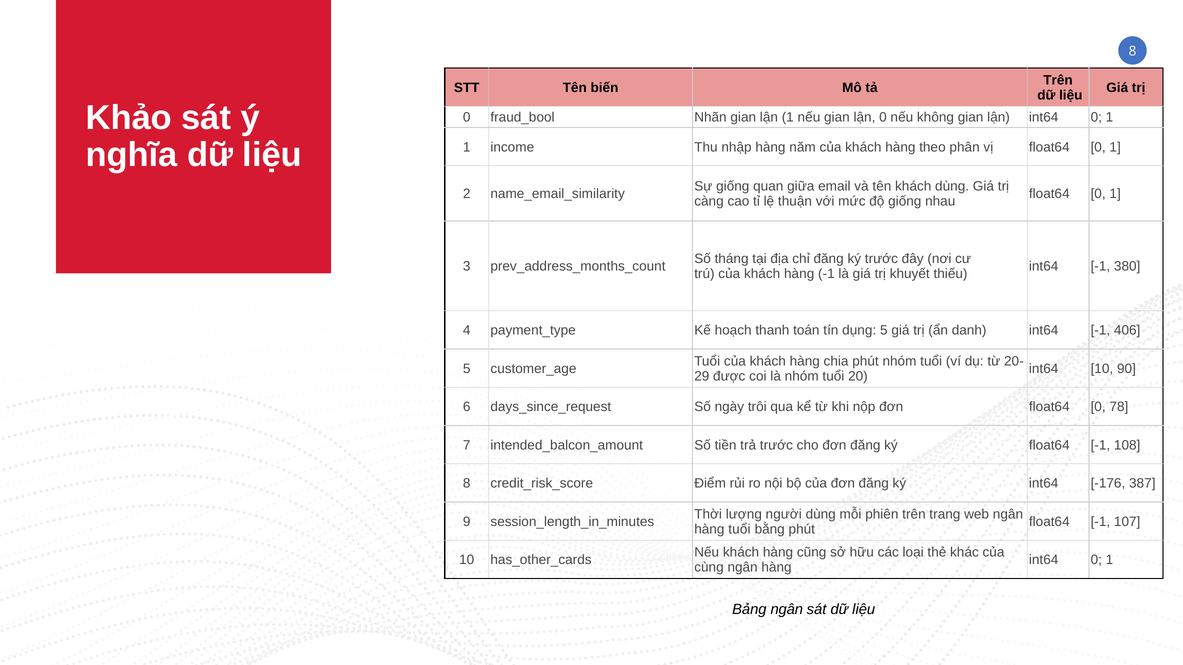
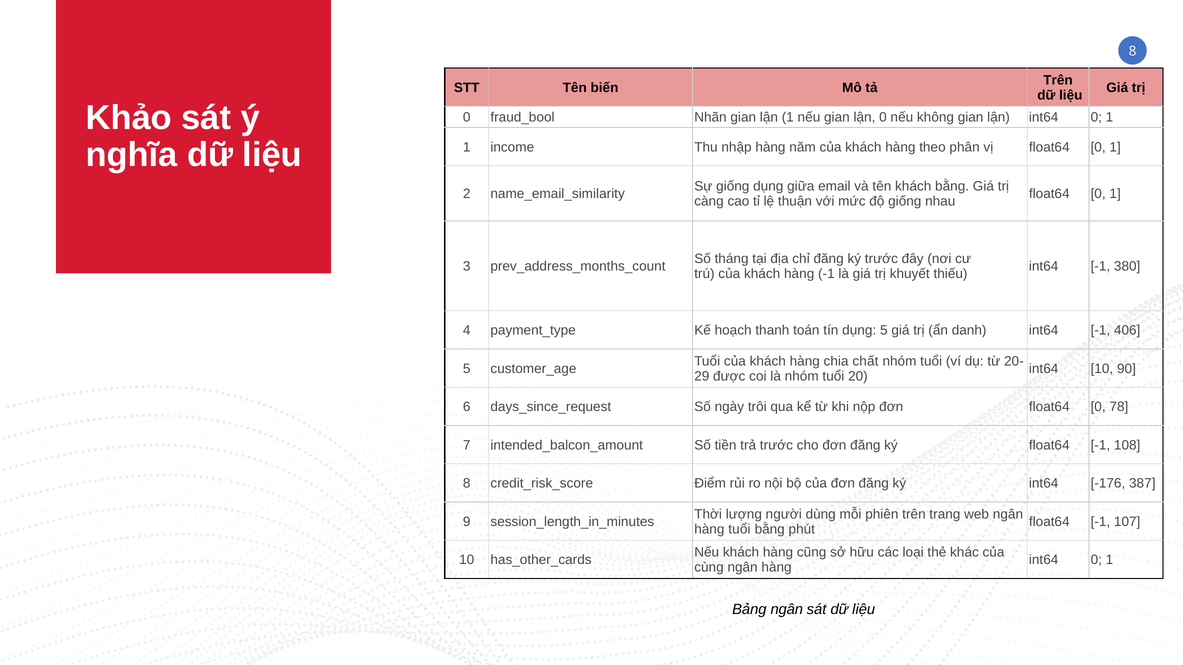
giống quan: quan -> dụng (768, 186)
khách dùng: dùng -> bằng (952, 186)
chia phút: phút -> chất (865, 361)
